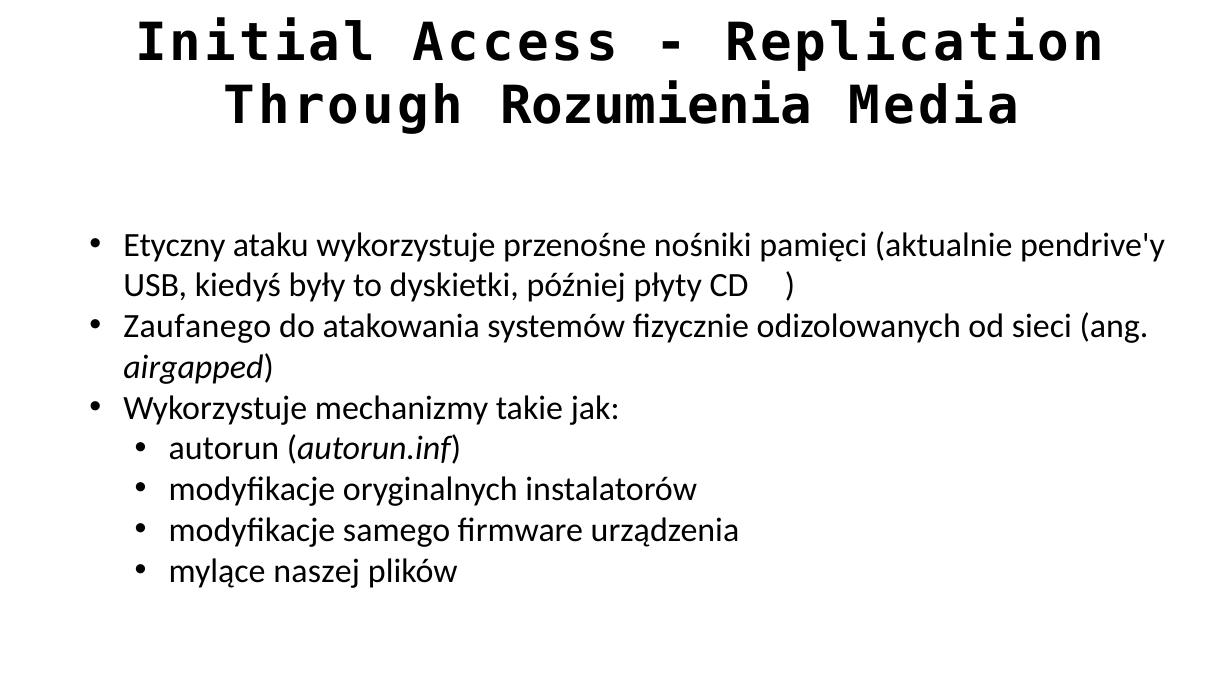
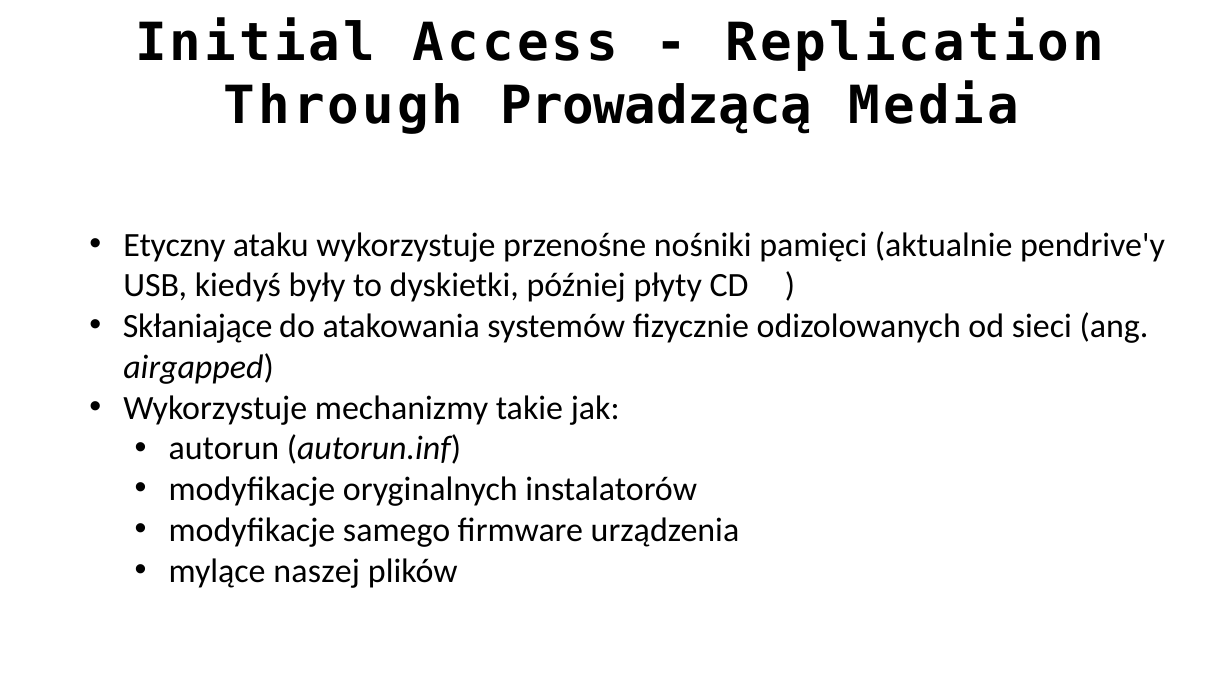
Rozumienia: Rozumienia -> Prowadzącą (656, 106)
Zaufanego: Zaufanego -> Skłaniające (198, 326)
